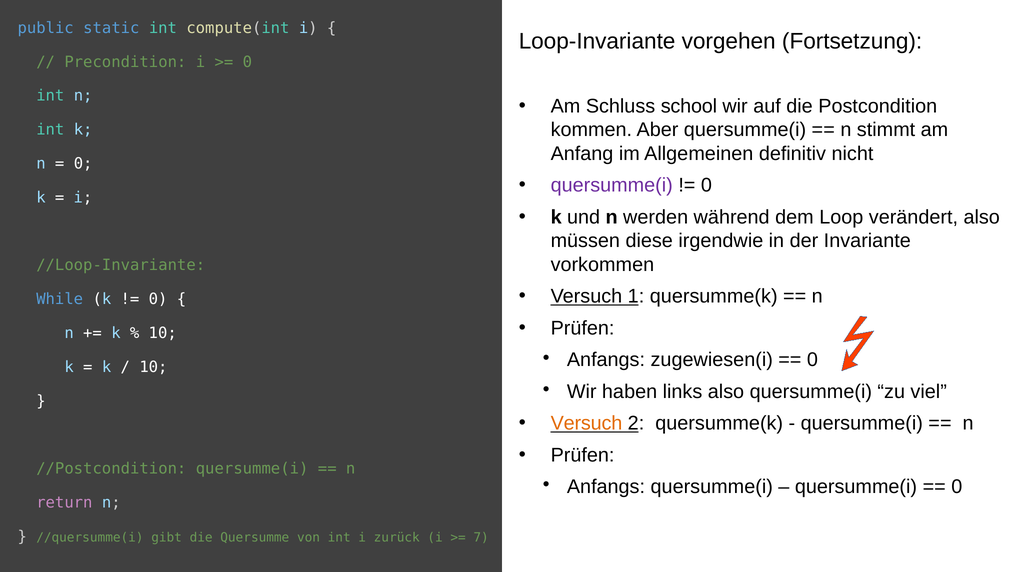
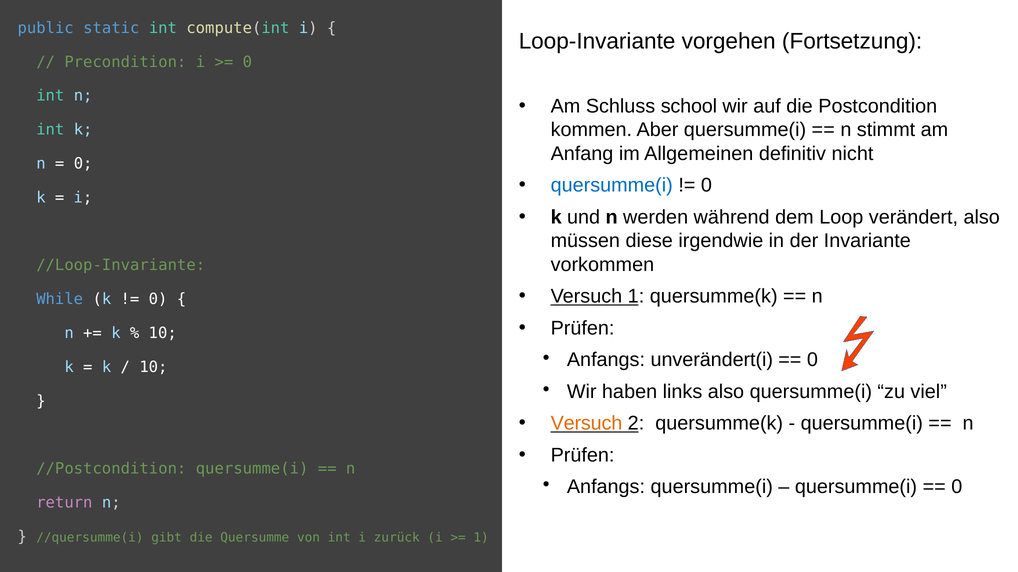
quersumme(i colour: purple -> blue (612, 186)
zugewiesen(i: zugewiesen(i -> unverändert(i (712, 360)
7: 7 -> 1 (481, 538)
